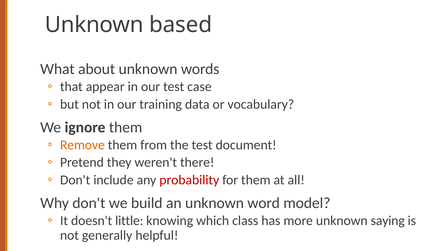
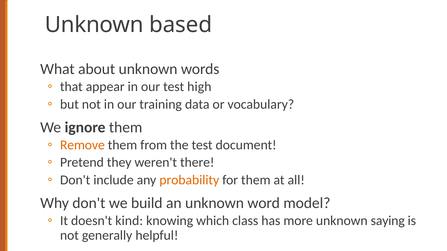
case: case -> high (199, 87)
probability colour: red -> orange (189, 180)
little: little -> kind (129, 221)
